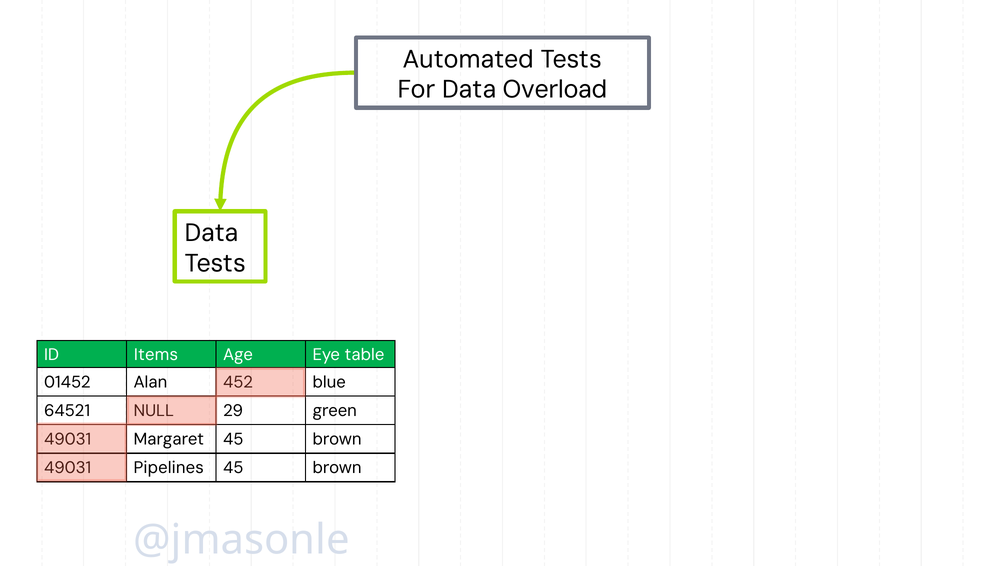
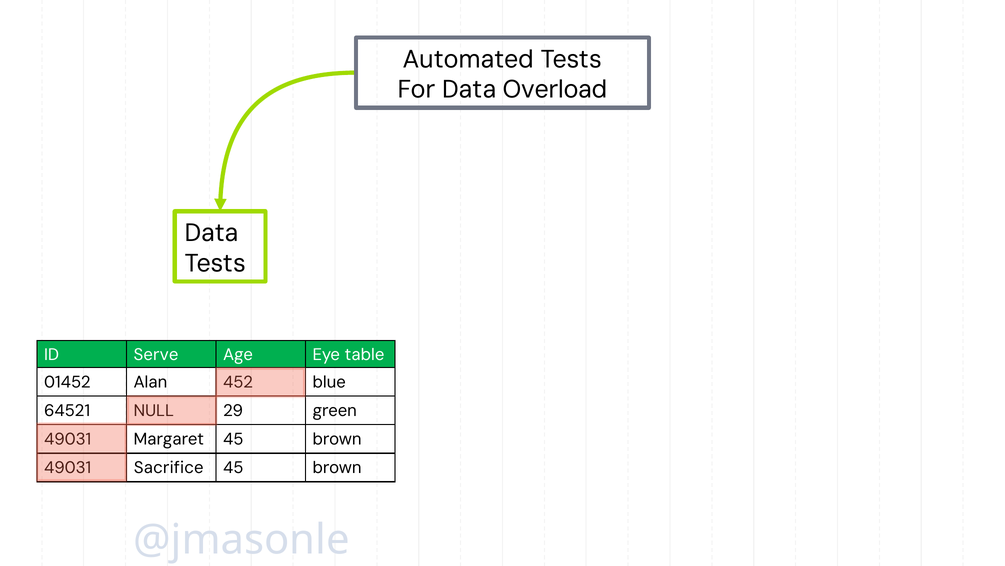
Items: Items -> Serve (156, 354)
Pipelines: Pipelines -> Sacrifice (169, 467)
